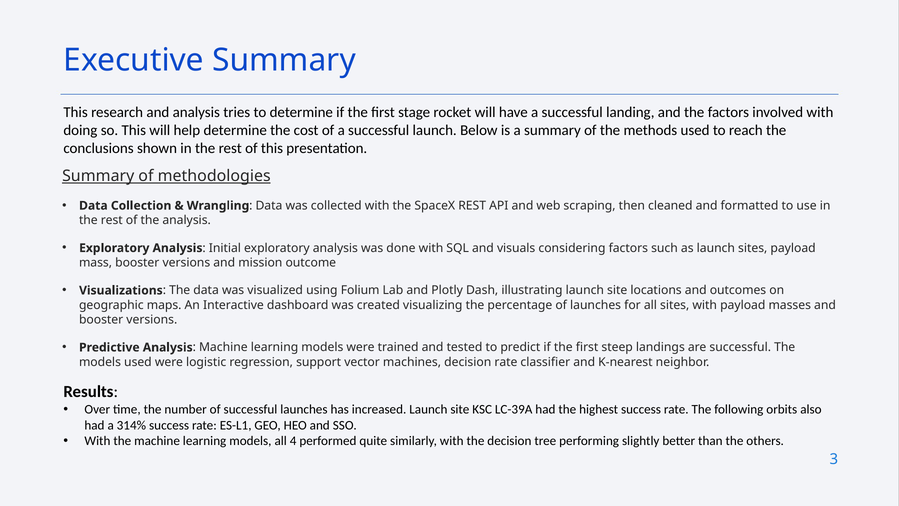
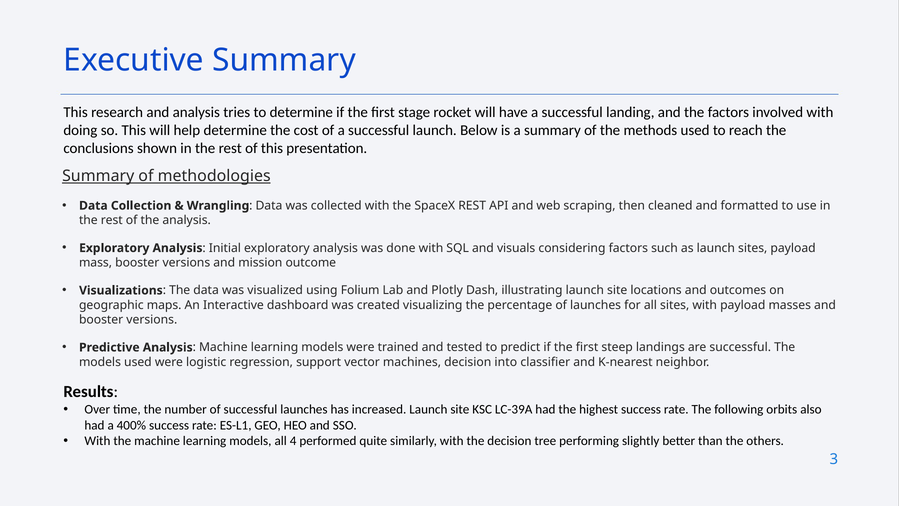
decision rate: rate -> into (506, 362)
314%: 314% -> 400% (131, 425)
